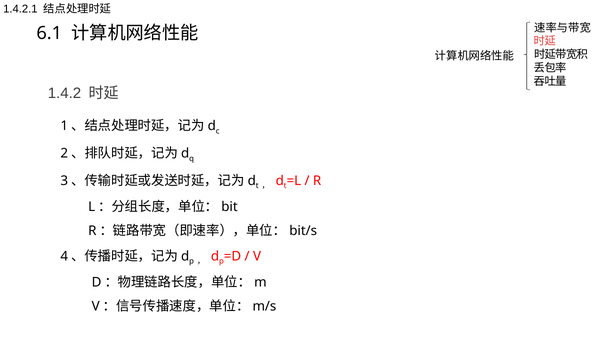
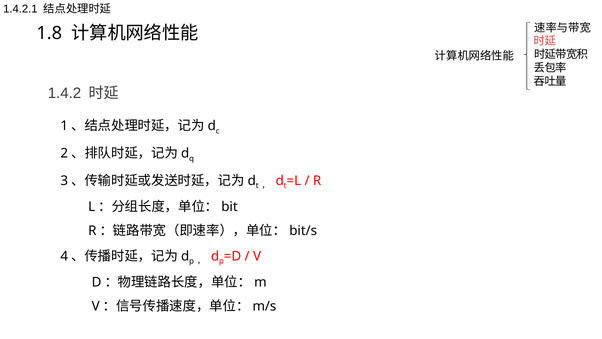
6.1: 6.1 -> 1.8 (49, 33)
